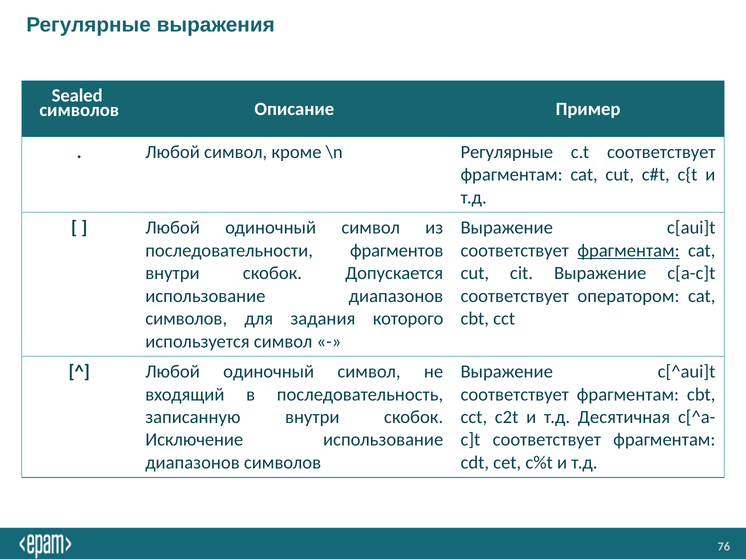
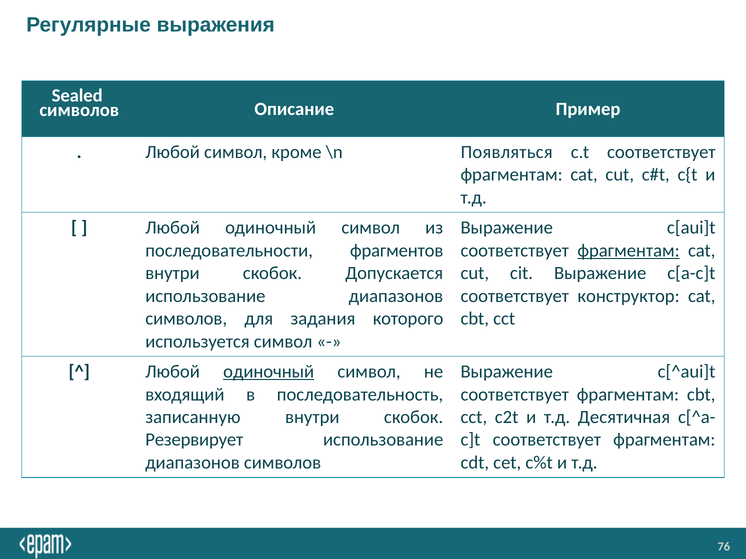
\n Регулярные: Регулярные -> Появляться (507, 152)
оператором: оператором -> конструктор (629, 296)
одиночный underline: none -> present (269, 372)
Исключение: Исключение -> Резервирует (194, 440)
